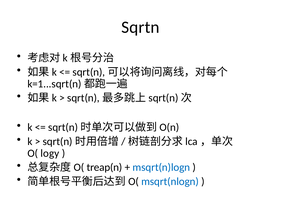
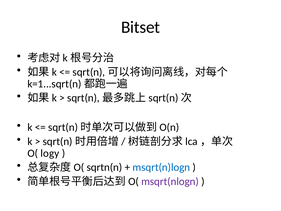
Sqrtn: Sqrtn -> Bitset (141, 27)
treap(n: treap(n -> sqrtn(n (104, 167)
msqrt(nlogn colour: blue -> purple (170, 181)
